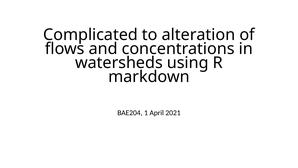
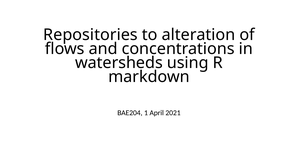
Complicated: Complicated -> Repositories (90, 35)
